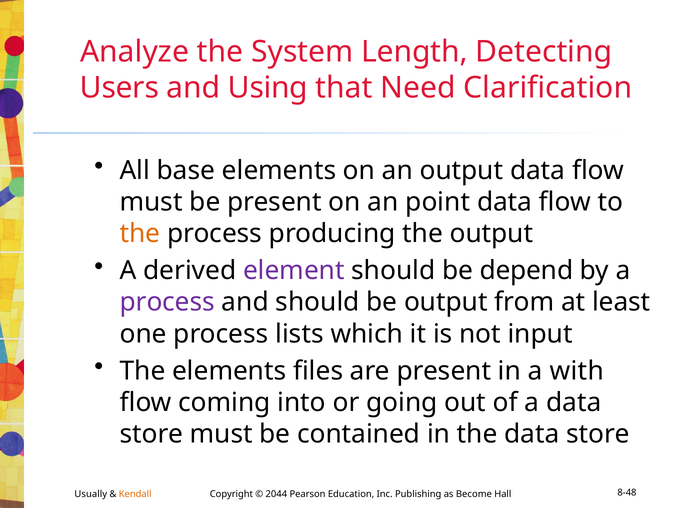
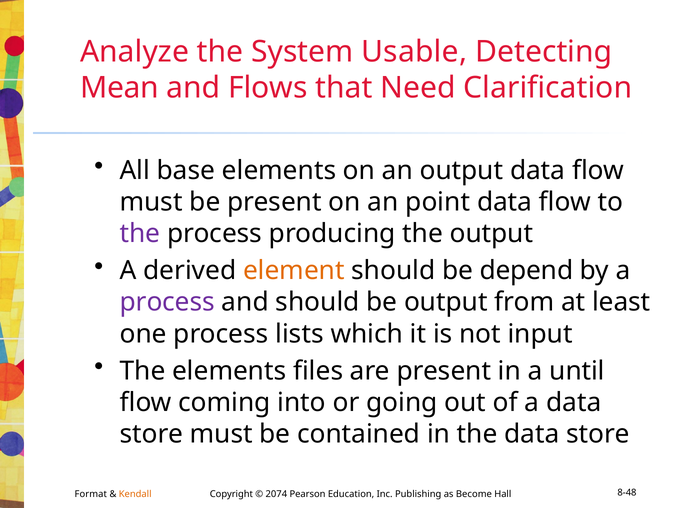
Length: Length -> Usable (414, 52)
Users: Users -> Mean (119, 88)
Using: Using -> Flows (268, 88)
the colour: orange -> purple (140, 234)
element colour: purple -> orange (294, 271)
with: with -> until (577, 371)
Usually: Usually -> Format (91, 494)
2044: 2044 -> 2074 (276, 494)
